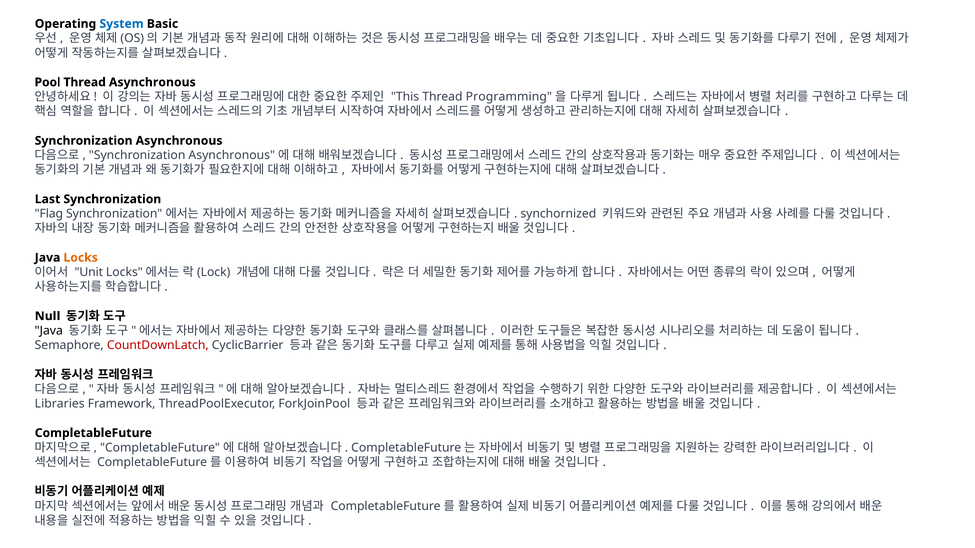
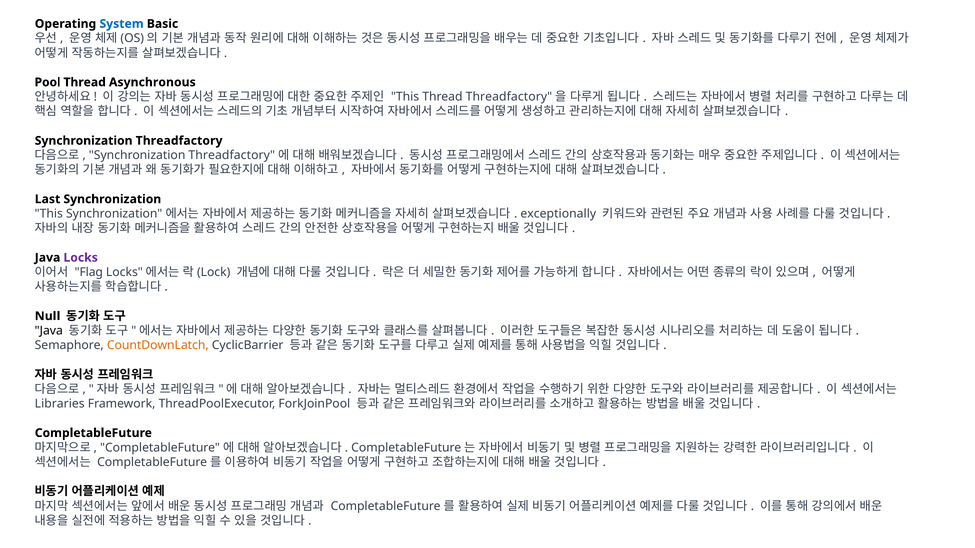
Thread Programming: Programming -> Threadfactory (509, 97)
Asynchronous: Asynchronous -> Threadfactory (179, 141)
Asynchronous: Asynchronous -> Threadfactory (232, 155)
Flag: Flag -> This (49, 214)
synchornized: synchornized -> exceptionally (558, 214)
Locks colour: orange -> purple (81, 258)
Unit: Unit -> Flag (89, 272)
CountDownLatch colour: red -> orange (158, 346)
